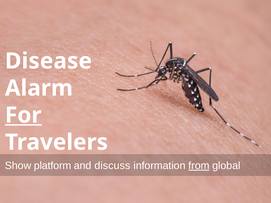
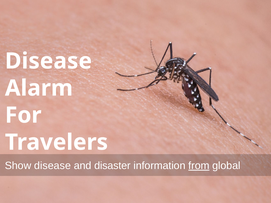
For underline: present -> none (23, 115)
Show platform: platform -> disease (52, 166)
discuss: discuss -> disaster (112, 166)
